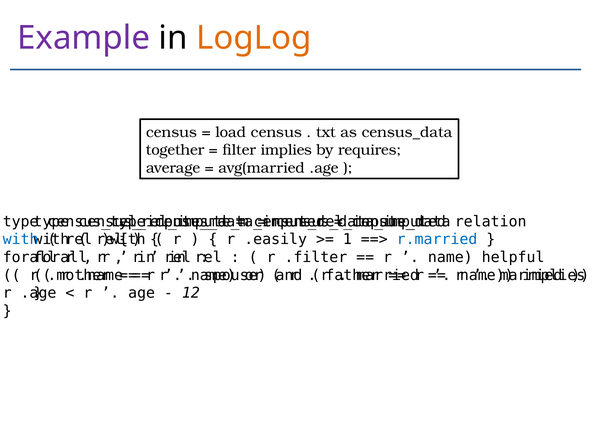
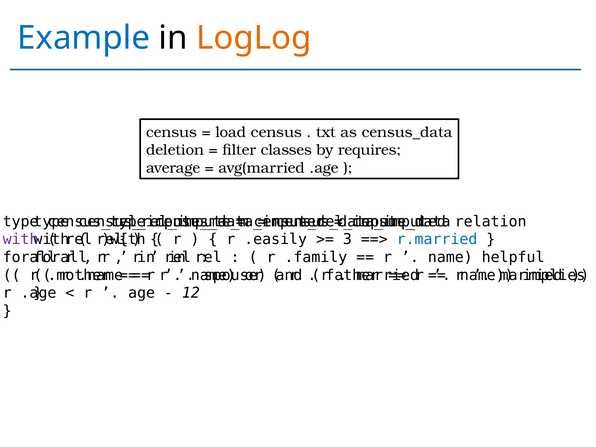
Example colour: purple -> blue (84, 38)
together: together -> deletion (175, 150)
filter implies: implies -> classes (286, 150)
with colour: blue -> purple (21, 239)
1: 1 -> 3 (347, 239)
.filter: .filter -> .family (316, 257)
